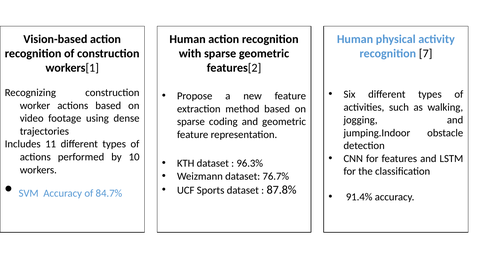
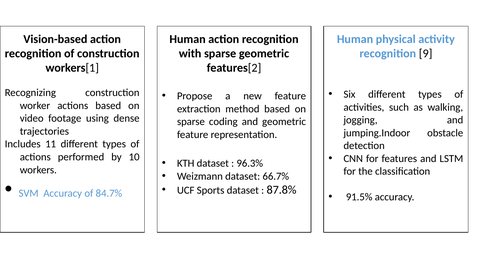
7: 7 -> 9 (426, 53)
76.7%: 76.7% -> 66.7% (276, 176)
91.4%: 91.4% -> 91.5% (359, 197)
